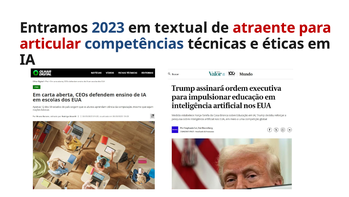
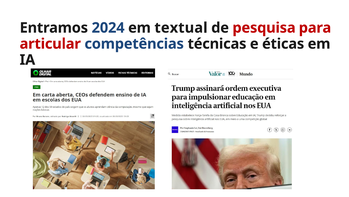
2023: 2023 -> 2024 (108, 28)
atraente: atraente -> pesquisa (264, 28)
